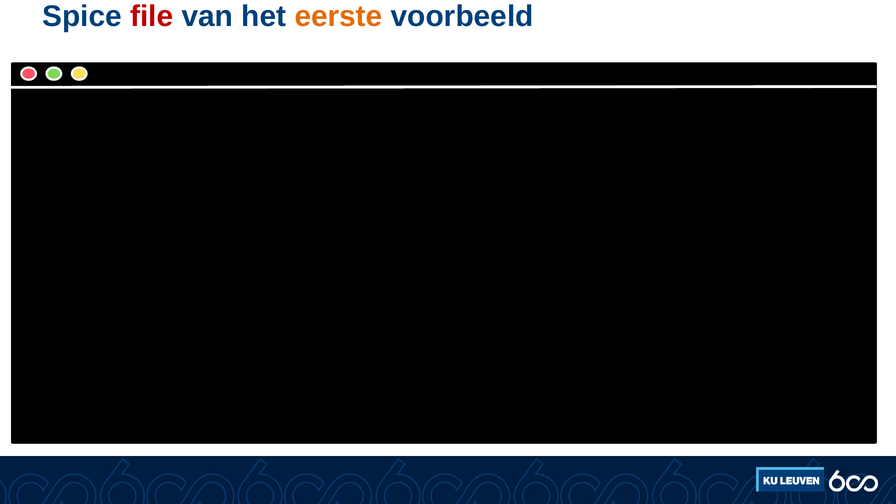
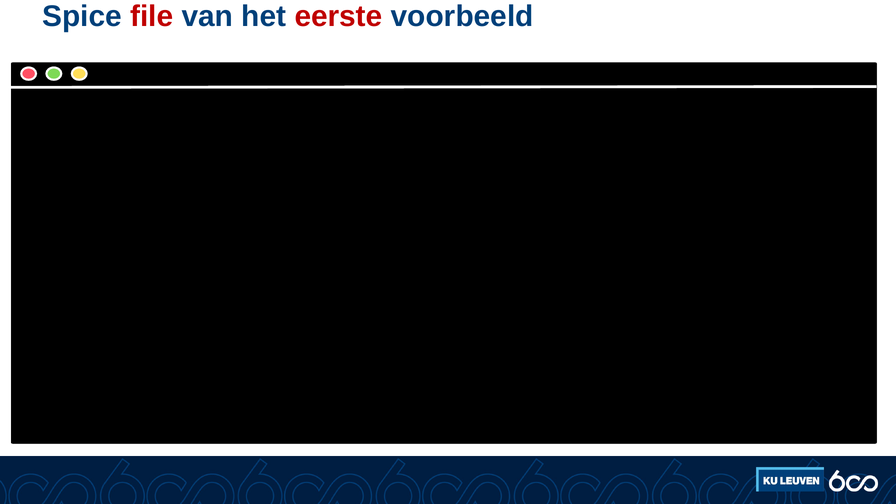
eerste colour: orange -> red (339, 16)
